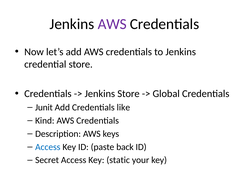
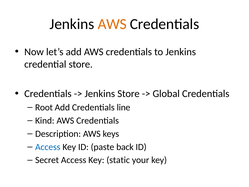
AWS colour: purple -> orange (112, 24)
Junit: Junit -> Root (44, 107)
like: like -> line (123, 107)
